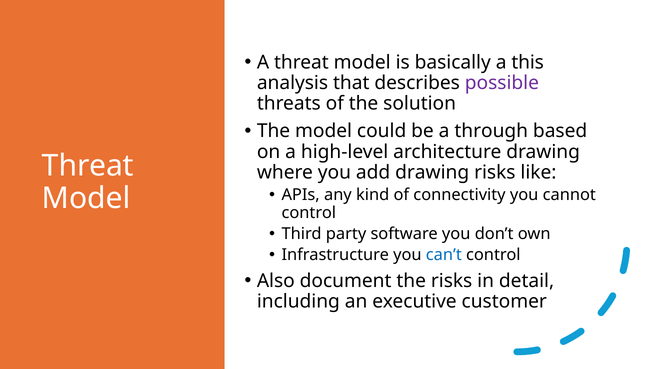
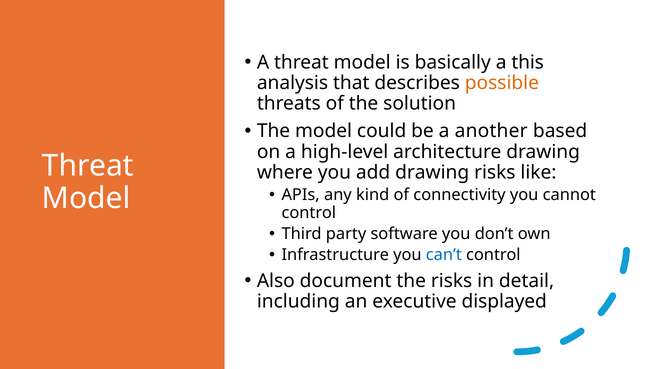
possible colour: purple -> orange (502, 83)
through: through -> another (491, 131)
customer: customer -> displayed (504, 302)
